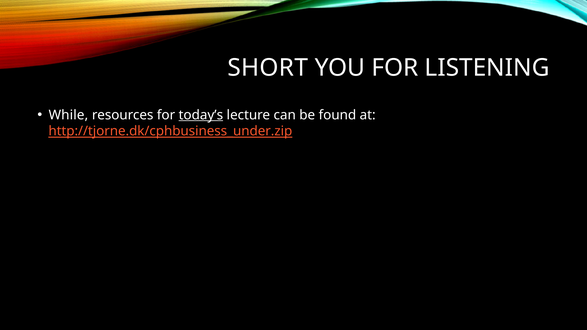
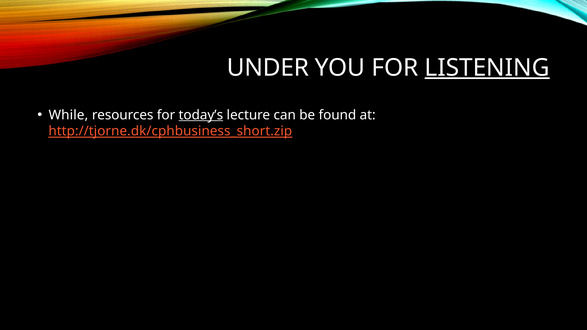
SHORT: SHORT -> UNDER (268, 68)
LISTENING underline: none -> present (487, 68)
http://tjorne.dk/cphbusiness_under.zip: http://tjorne.dk/cphbusiness_under.zip -> http://tjorne.dk/cphbusiness_short.zip (170, 131)
